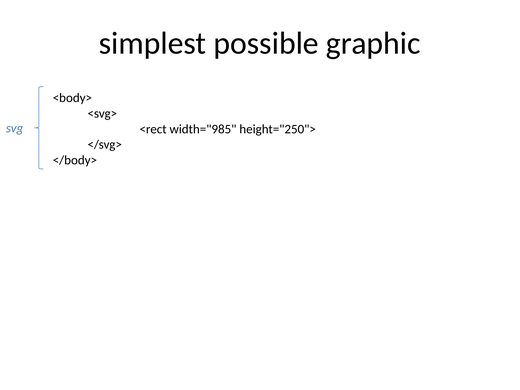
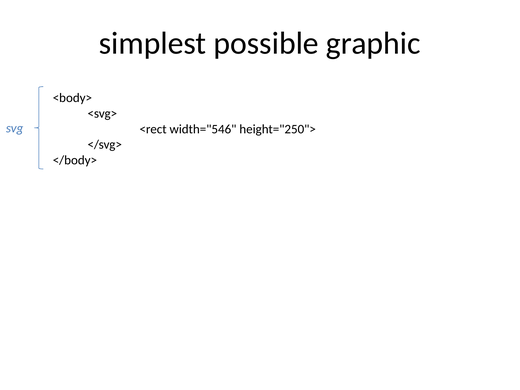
width="985: width="985 -> width="546 (203, 129)
